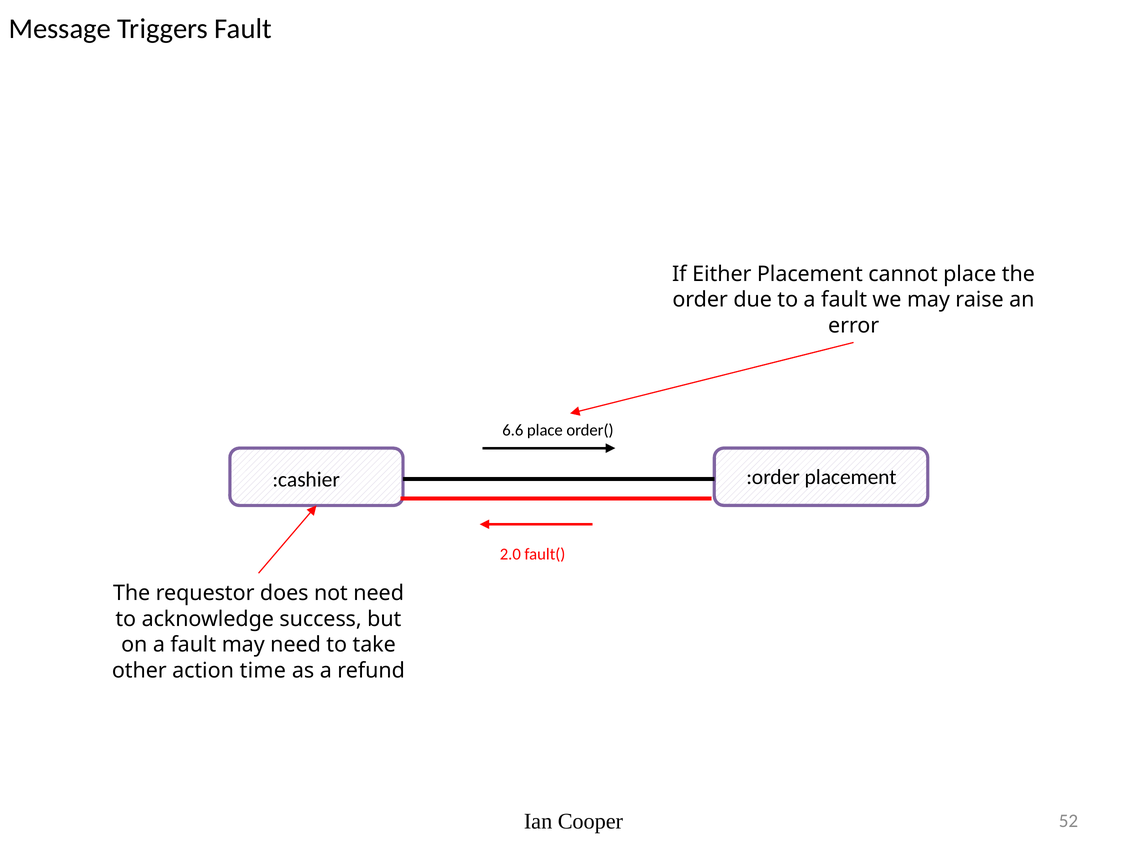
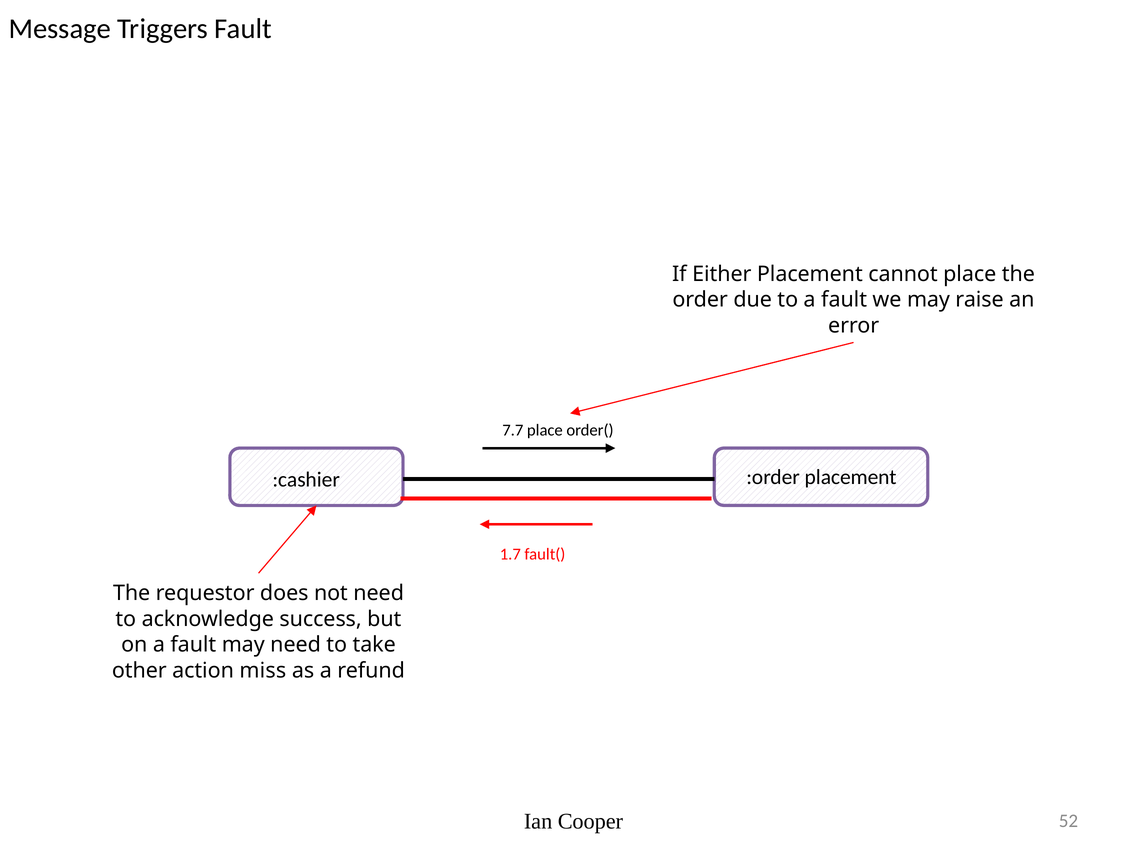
6.6: 6.6 -> 7.7 (513, 430)
2.0: 2.0 -> 1.7 (510, 554)
time: time -> miss (263, 671)
